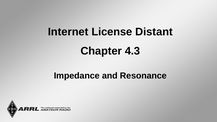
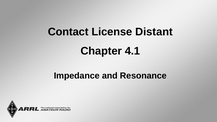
Internet: Internet -> Contact (68, 32)
4.3: 4.3 -> 4.1 (132, 51)
